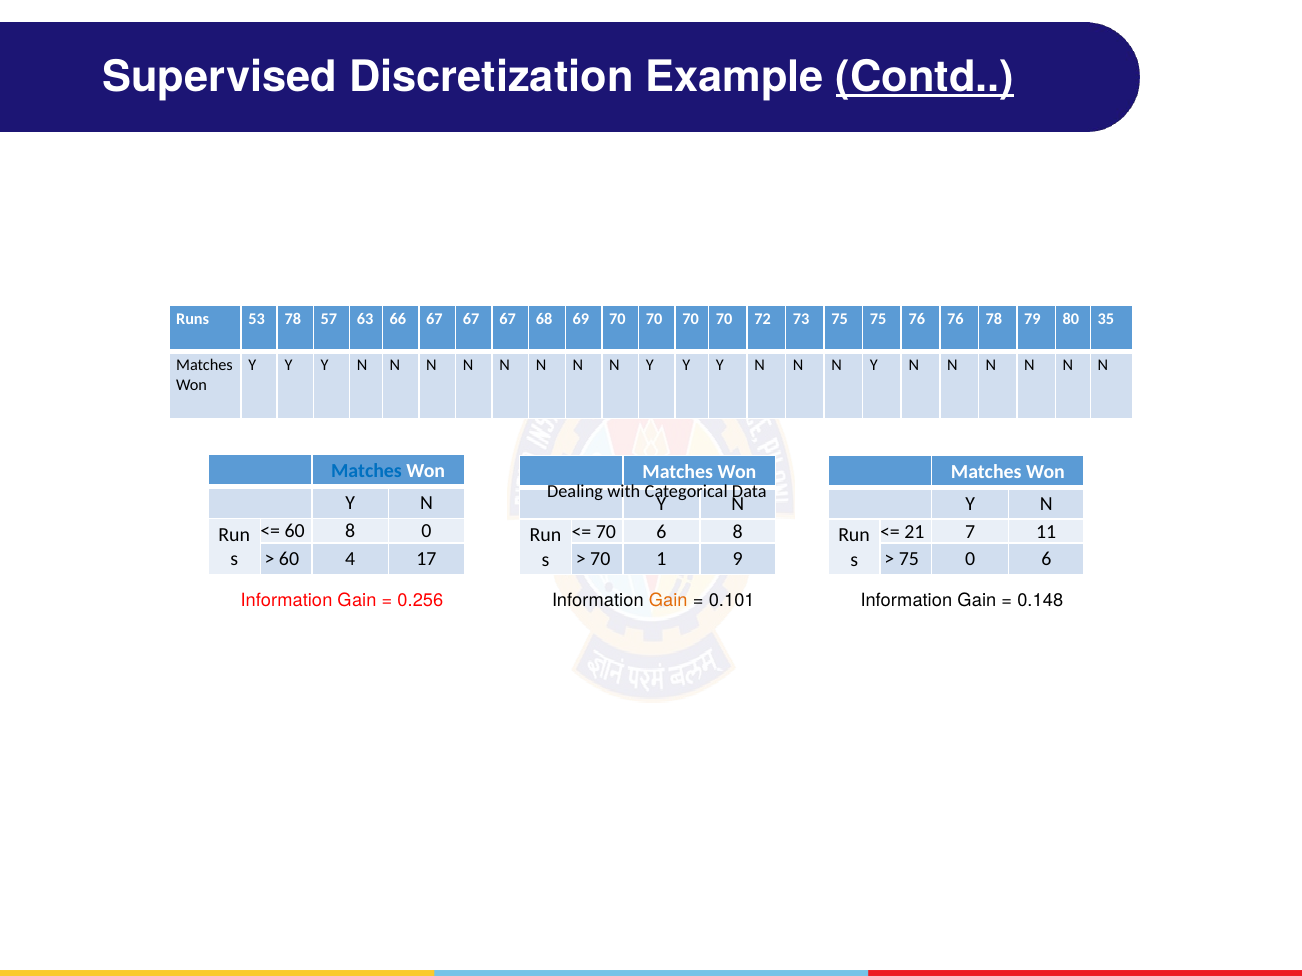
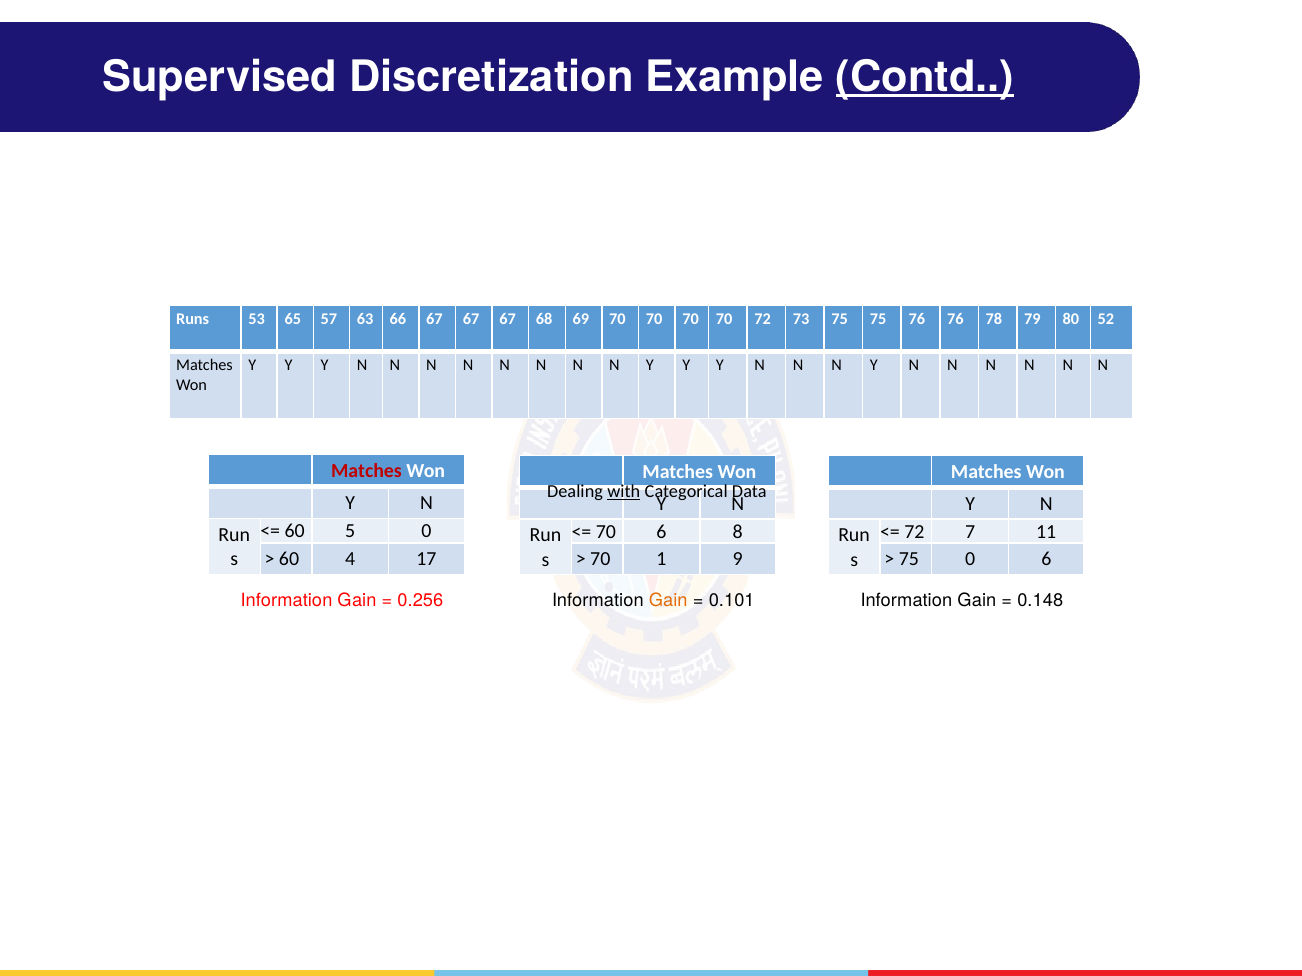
53 78: 78 -> 65 (293, 319)
35: 35 -> 52 (1106, 319)
Matches colour: blue -> red (366, 471)
with underline: none -> present (624, 492)
60 8: 8 -> 5 (350, 531)
21: 21 -> 72 (914, 532)
